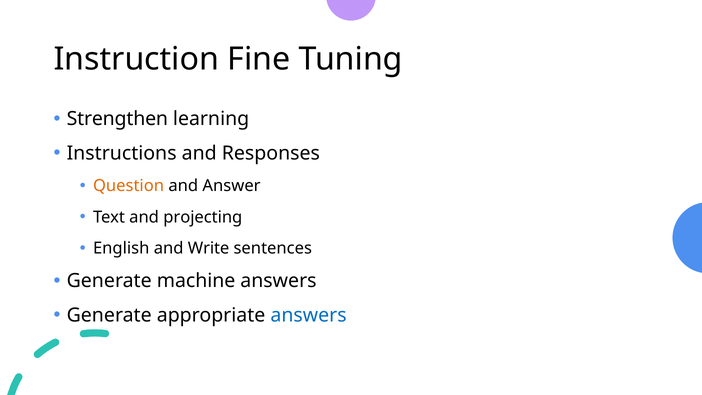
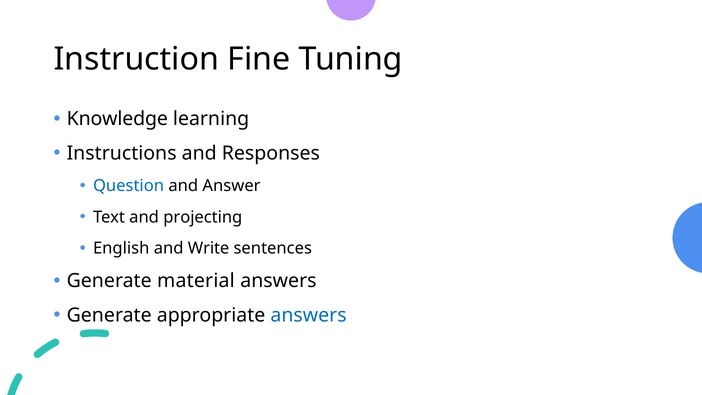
Strengthen: Strengthen -> Knowledge (117, 119)
Question colour: orange -> blue (129, 186)
machine: machine -> material (196, 281)
